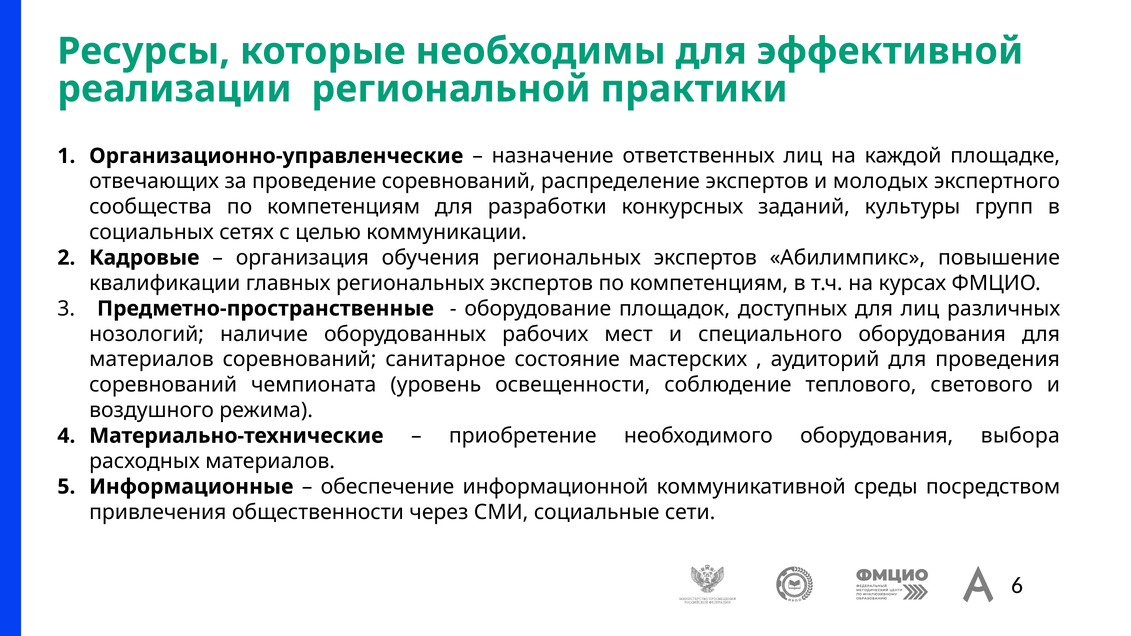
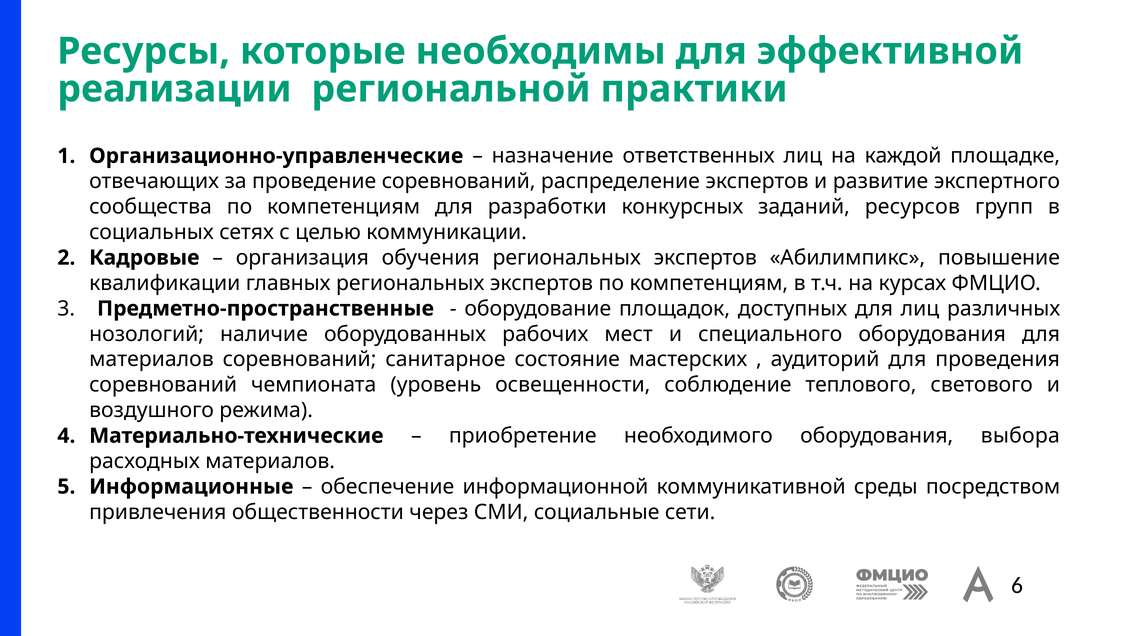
молодых: молодых -> развитие (881, 181)
культуры: культуры -> ресурсов (912, 207)
